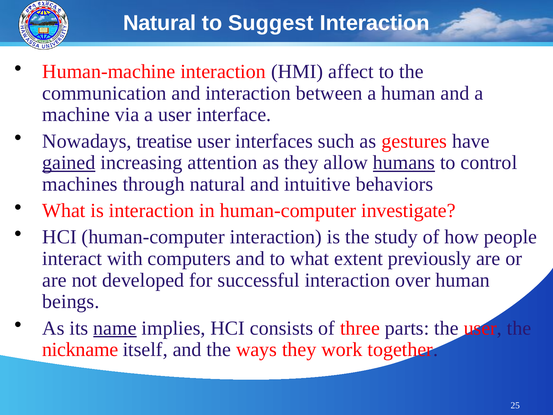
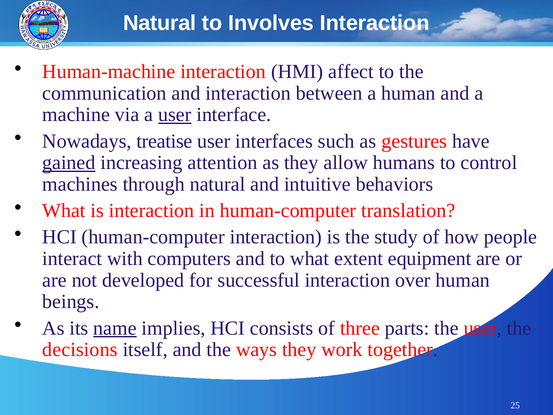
Suggest: Suggest -> Involves (271, 23)
user underline: none -> present (175, 115)
humans underline: present -> none (404, 163)
investigate: investigate -> translation (408, 210)
previously: previously -> equipment (430, 258)
nickname: nickname -> decisions (80, 349)
